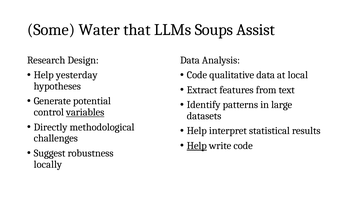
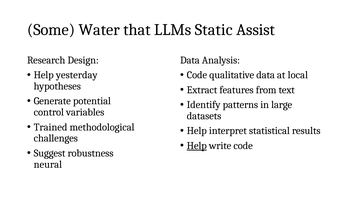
Soups: Soups -> Static (214, 30)
variables underline: present -> none (85, 112)
Directly: Directly -> Trained (51, 127)
locally: locally -> neural (48, 164)
